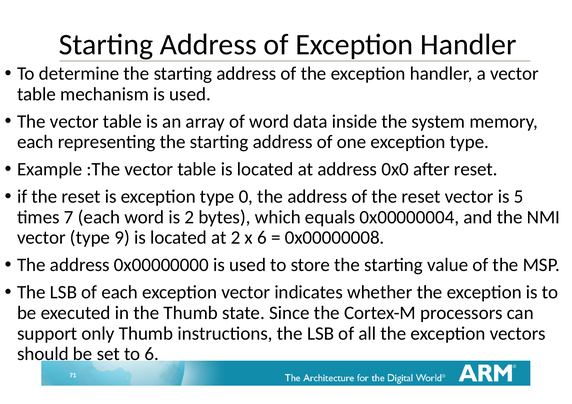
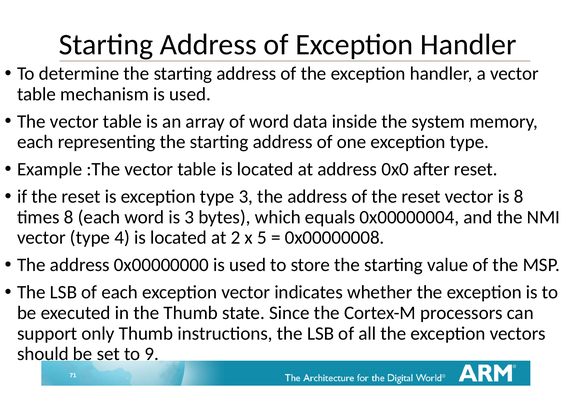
type 0: 0 -> 3 (246, 197)
is 5: 5 -> 8 (519, 197)
times 7: 7 -> 8 (69, 217)
is 2: 2 -> 3 (189, 217)
9: 9 -> 4 (122, 238)
x 6: 6 -> 5 (262, 238)
to 6: 6 -> 9 (152, 354)
